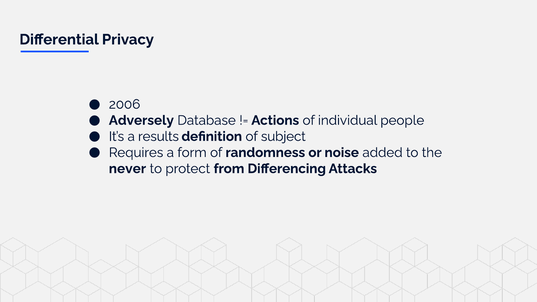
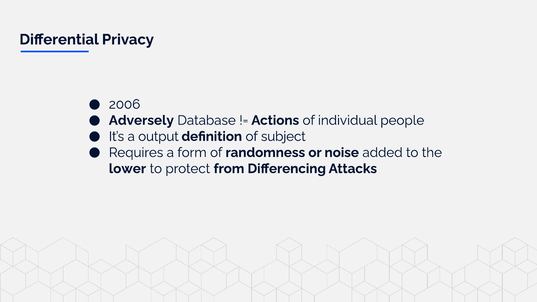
results: results -> output (158, 136)
never: never -> lower (127, 169)
